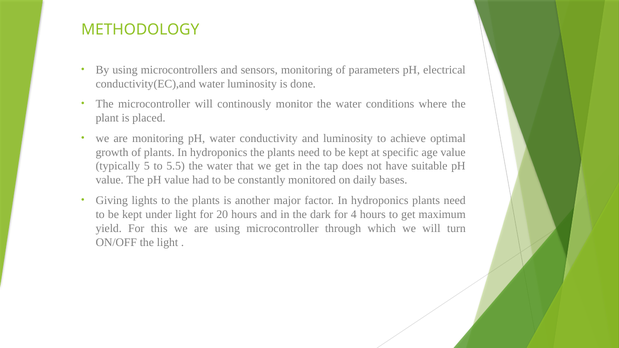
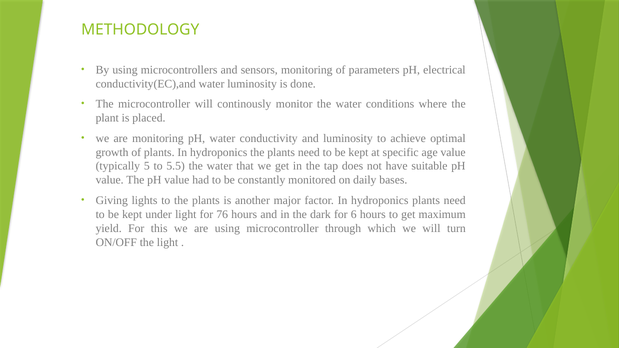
20: 20 -> 76 (222, 214)
4: 4 -> 6 (354, 214)
